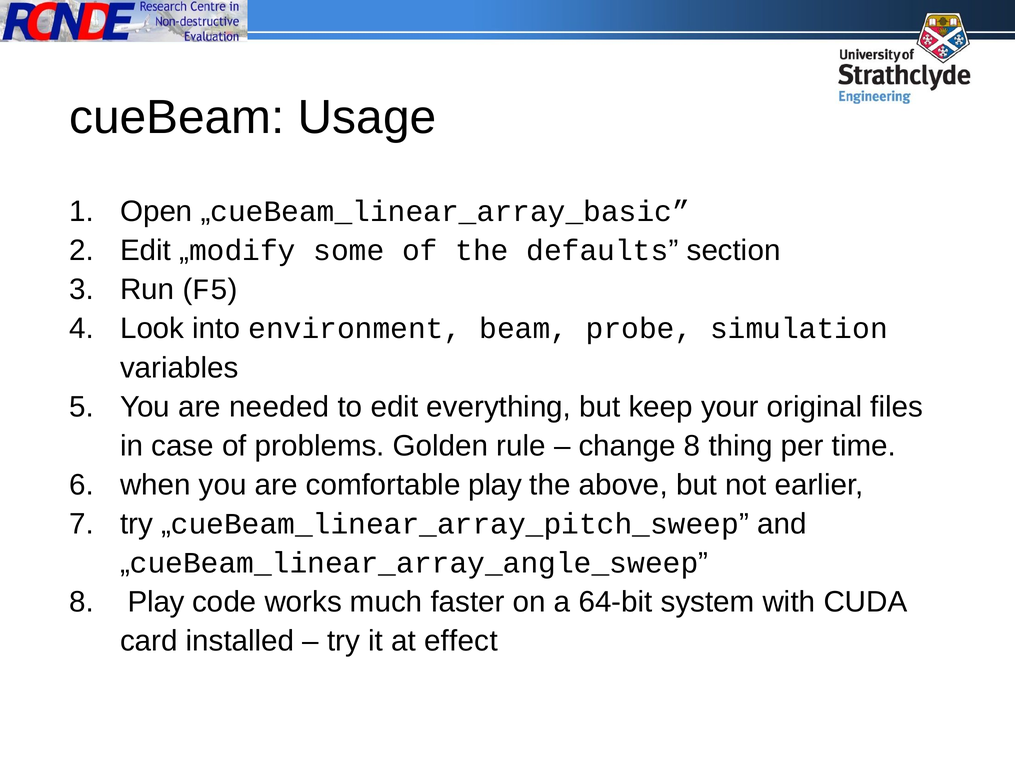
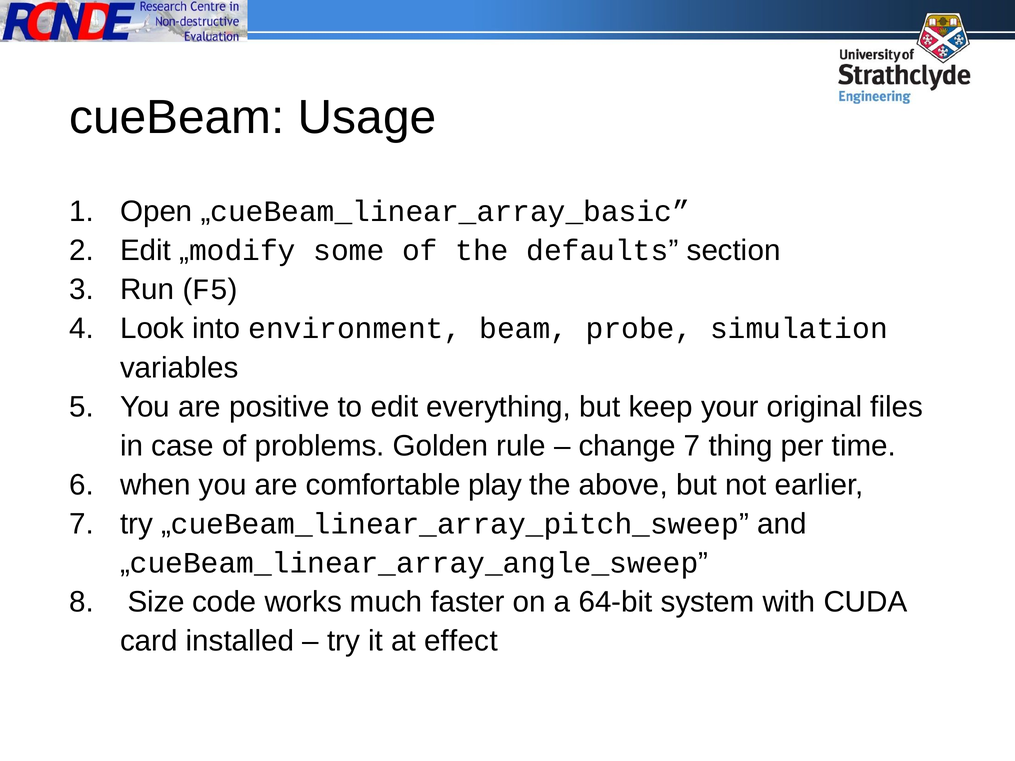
needed: needed -> positive (279, 407)
change 8: 8 -> 7 (692, 446)
Play: Play -> Size (156, 602)
